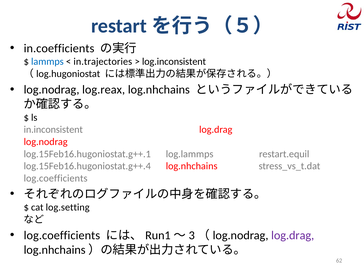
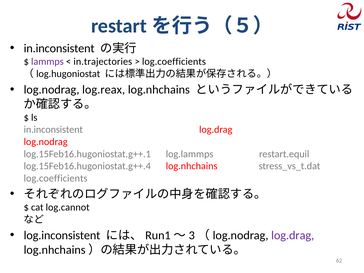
in.coefficients: in.coefficients -> in.inconsistent (59, 48)
lammps colour: blue -> purple (47, 62)
log.inconsistent: log.inconsistent -> log.coefficients (174, 62)
log.setting: log.setting -> log.cannot (68, 207)
log.coefficients: log.coefficients -> log.inconsistent (62, 235)
